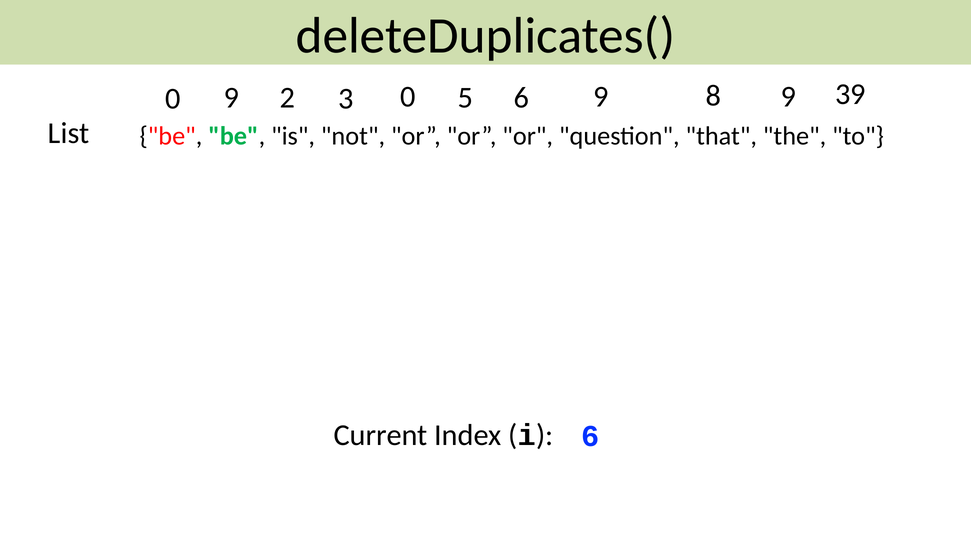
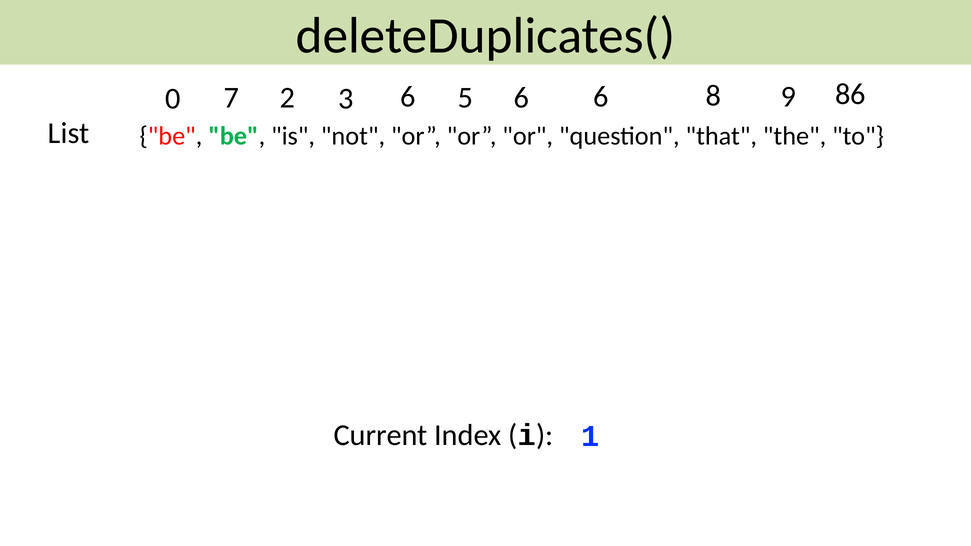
0 9: 9 -> 7 (231, 98)
3 0: 0 -> 6 (408, 97)
6 9: 9 -> 6 (601, 97)
39: 39 -> 86 (850, 94)
i 6: 6 -> 1 (590, 437)
